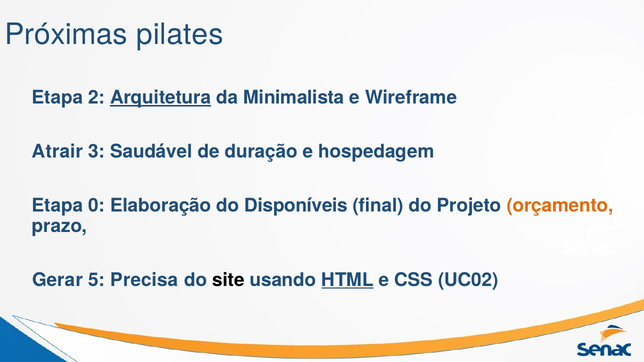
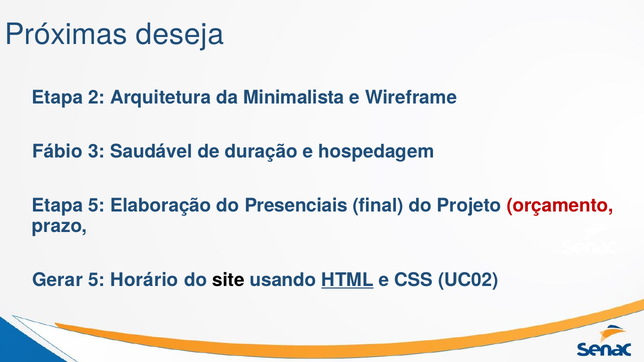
pilates: pilates -> deseja (180, 34)
Arquitetura underline: present -> none (161, 98)
Atrair: Atrair -> Fábio (57, 152)
Etapa 0: 0 -> 5 (97, 206)
Disponíveis: Disponíveis -> Presenciais (296, 206)
orçamento colour: orange -> red (560, 206)
Precisa: Precisa -> Horário (144, 280)
